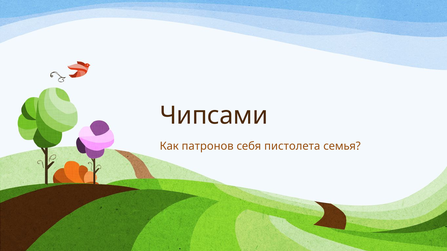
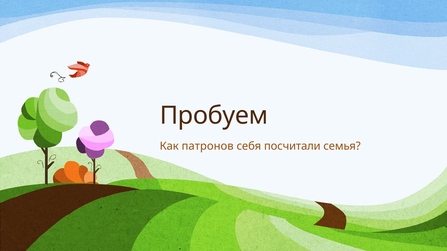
Чипсами: Чипсами -> Пробуем (214, 116)
пистолета: пистолета -> посчитали (292, 146)
